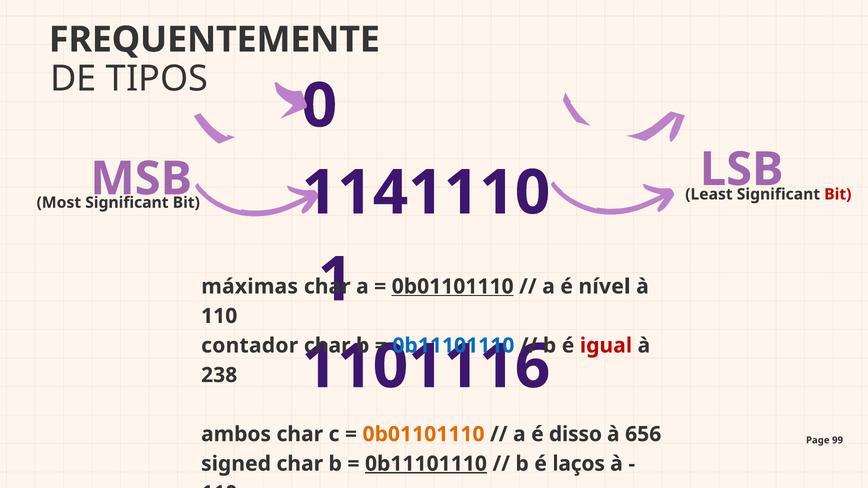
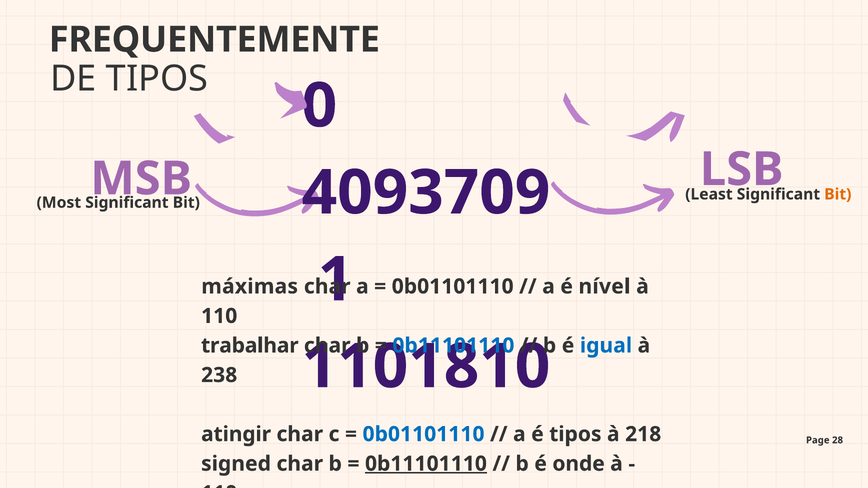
1141110: 1141110 -> 4093709 (426, 193)
Bit colour: red -> orange (838, 194)
0b01101110 underline: present -> none (453, 287)
contador: contador -> trabalhar (250, 346)
igual colour: red -> blue (606, 346)
1101116: 1101116 -> 1101810 (426, 367)
ambos: ambos -> atingir (236, 434)
0b01101110 colour: orange -> blue (424, 434)
é disso: disso -> tipos (575, 434)
656: 656 -> 218 (643, 434)
99: 99 -> 28 (838, 440)
laços: laços -> onde (579, 464)
